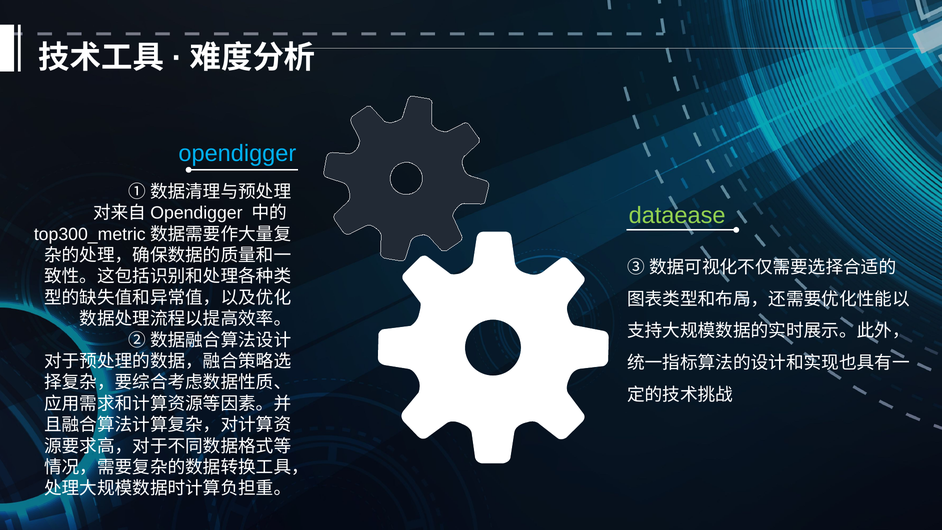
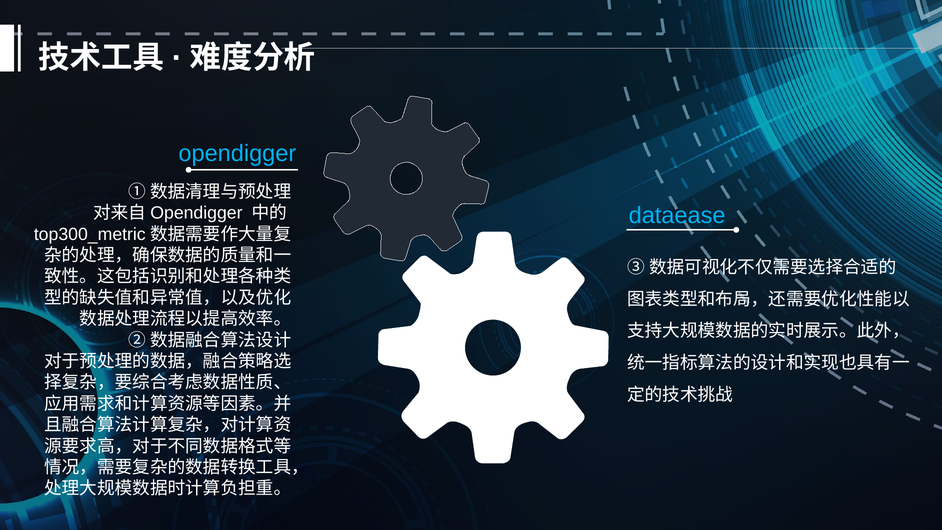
dataease colour: light green -> light blue (677, 215)
